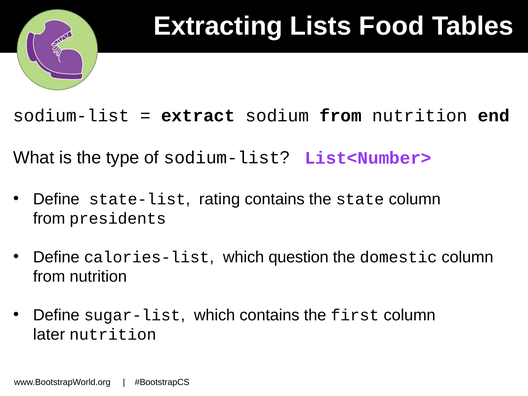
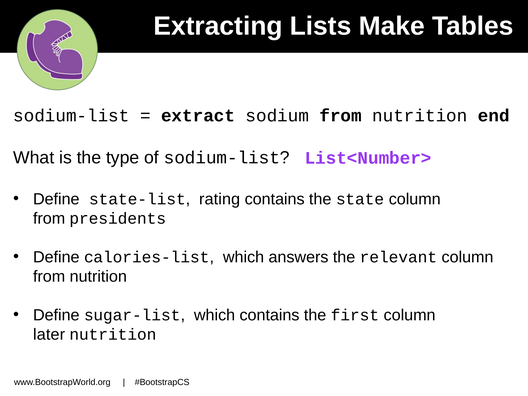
Food: Food -> Make (392, 26)
question: question -> answers (298, 257)
domestic: domestic -> relevant (399, 257)
